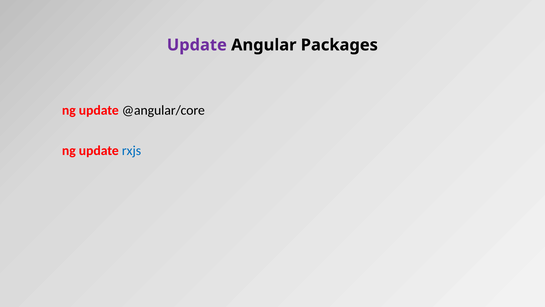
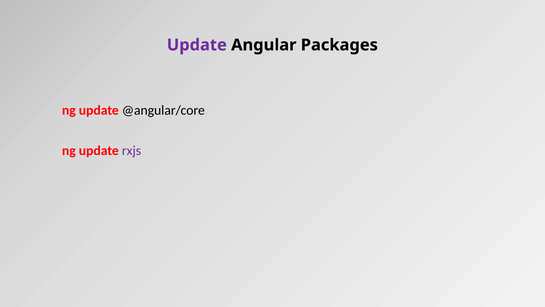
rxjs colour: blue -> purple (131, 151)
